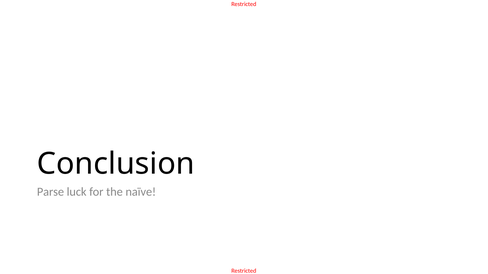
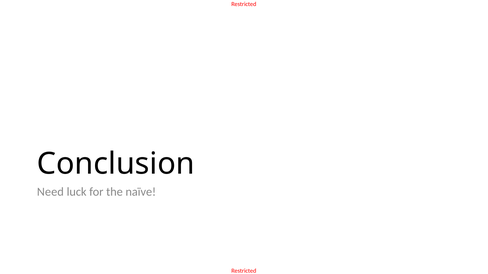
Parse: Parse -> Need (50, 192)
